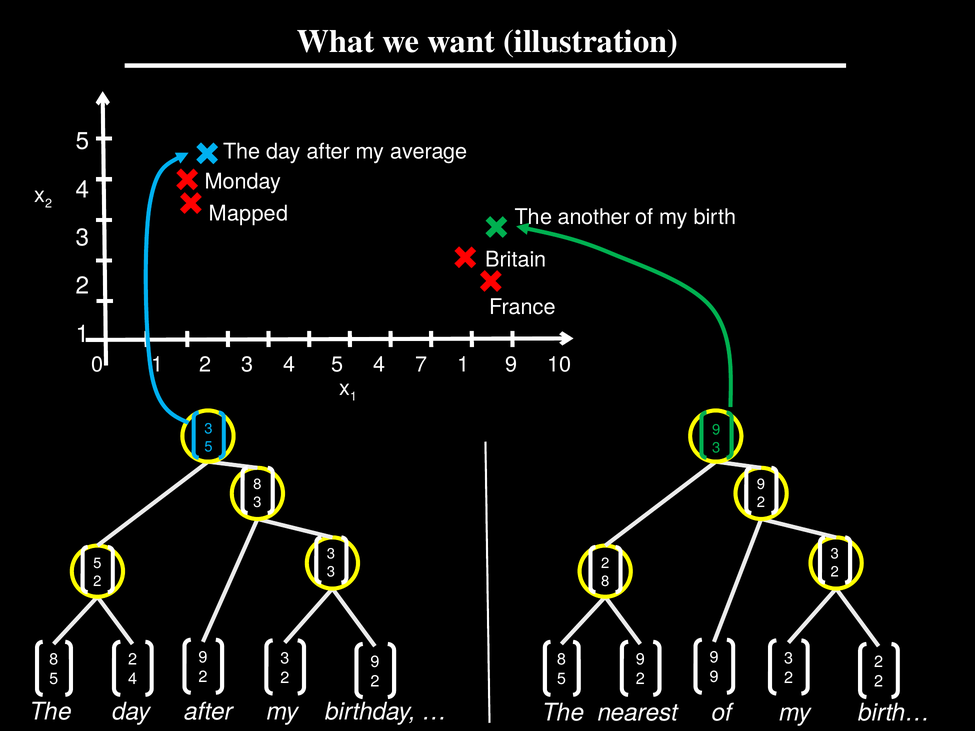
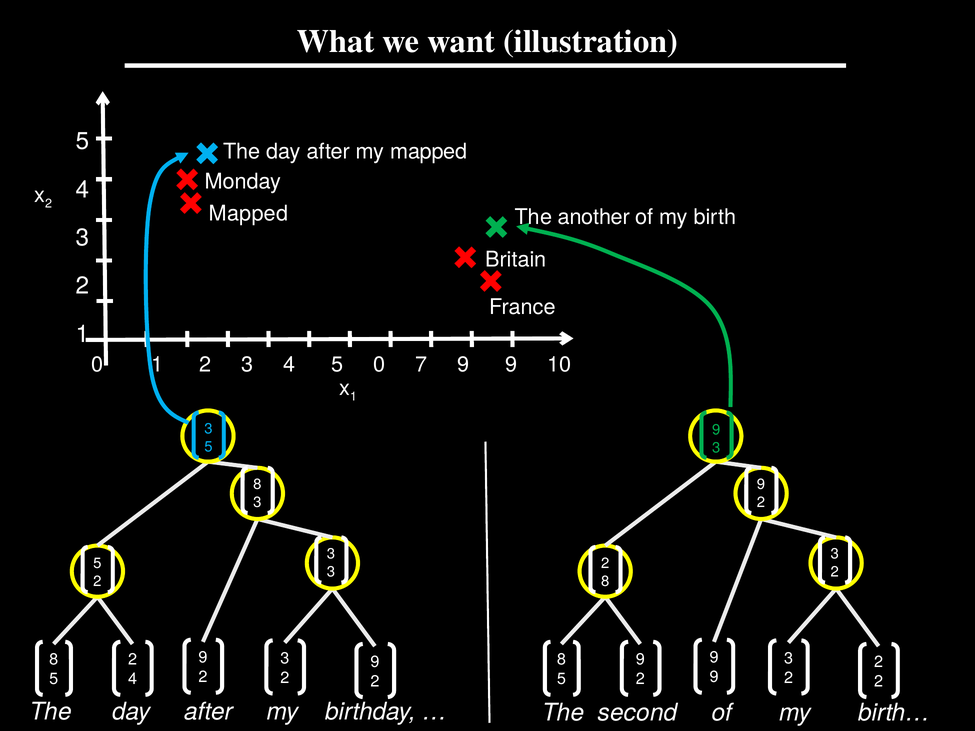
my average: average -> mapped (429, 152)
4 5 4: 4 -> 0 (379, 365)
7 1: 1 -> 9 (463, 365)
nearest: nearest -> second (638, 713)
